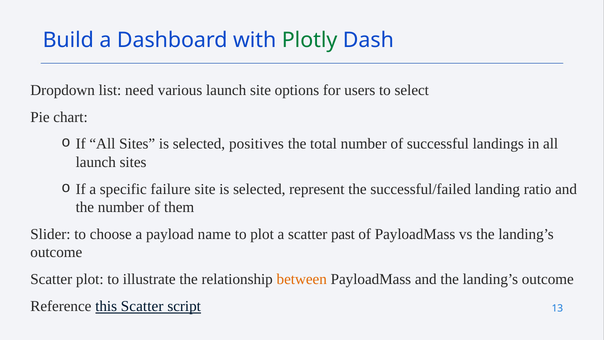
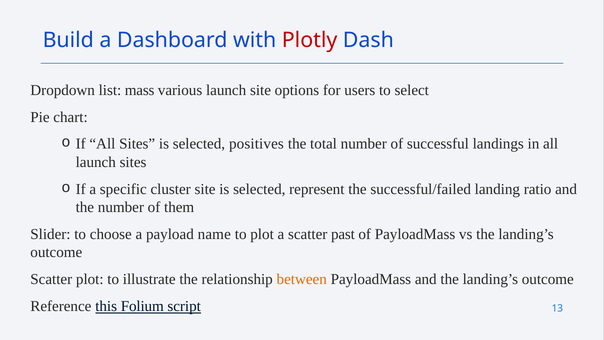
Plotly colour: green -> red (310, 40)
need: need -> mass (140, 90)
failure: failure -> cluster (171, 189)
this Scatter: Scatter -> Folium (142, 306)
